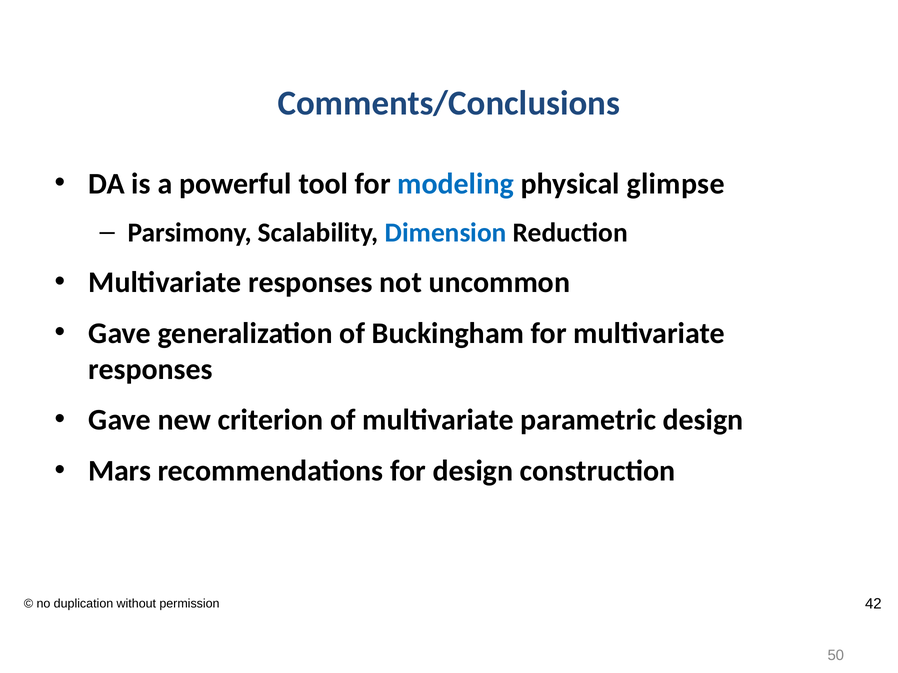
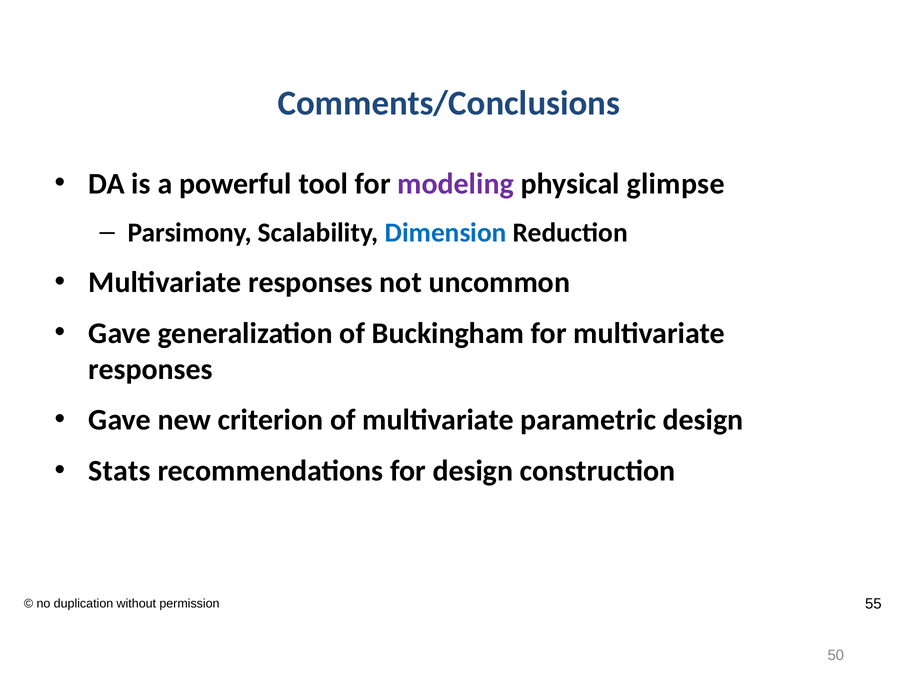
modeling colour: blue -> purple (456, 184)
Mars: Mars -> Stats (120, 471)
42: 42 -> 55 (873, 604)
